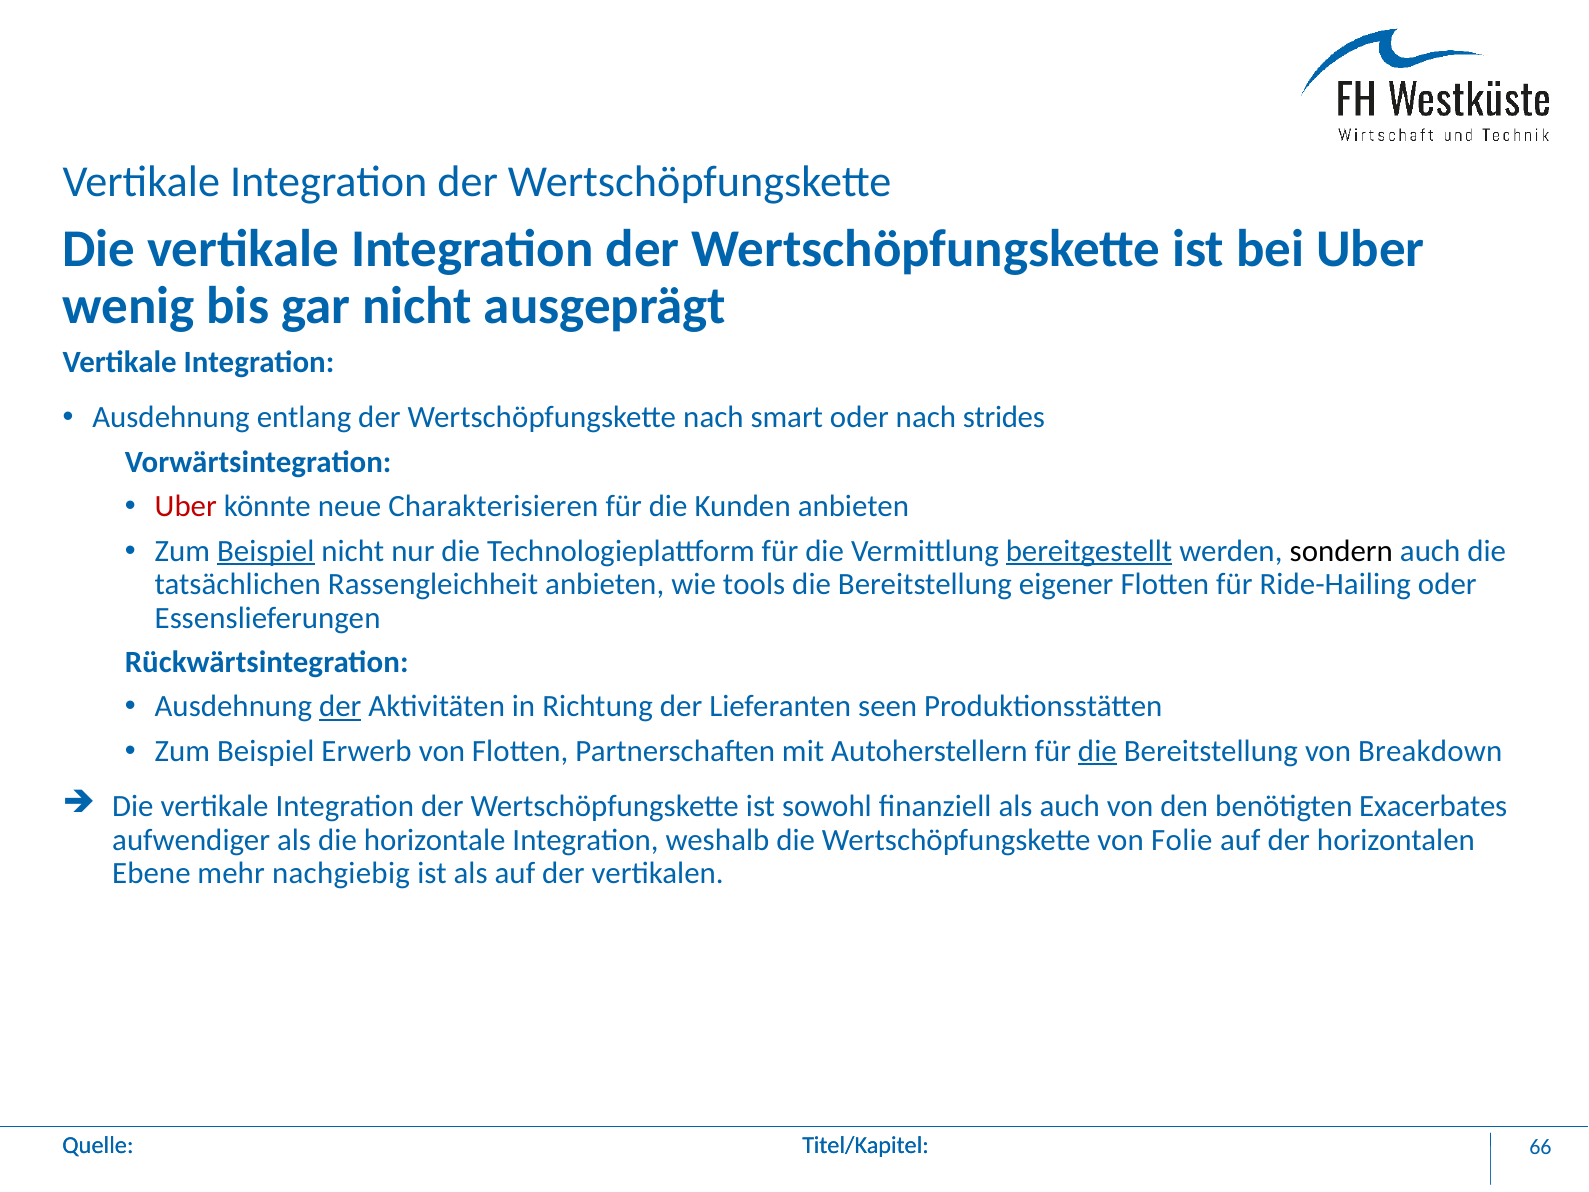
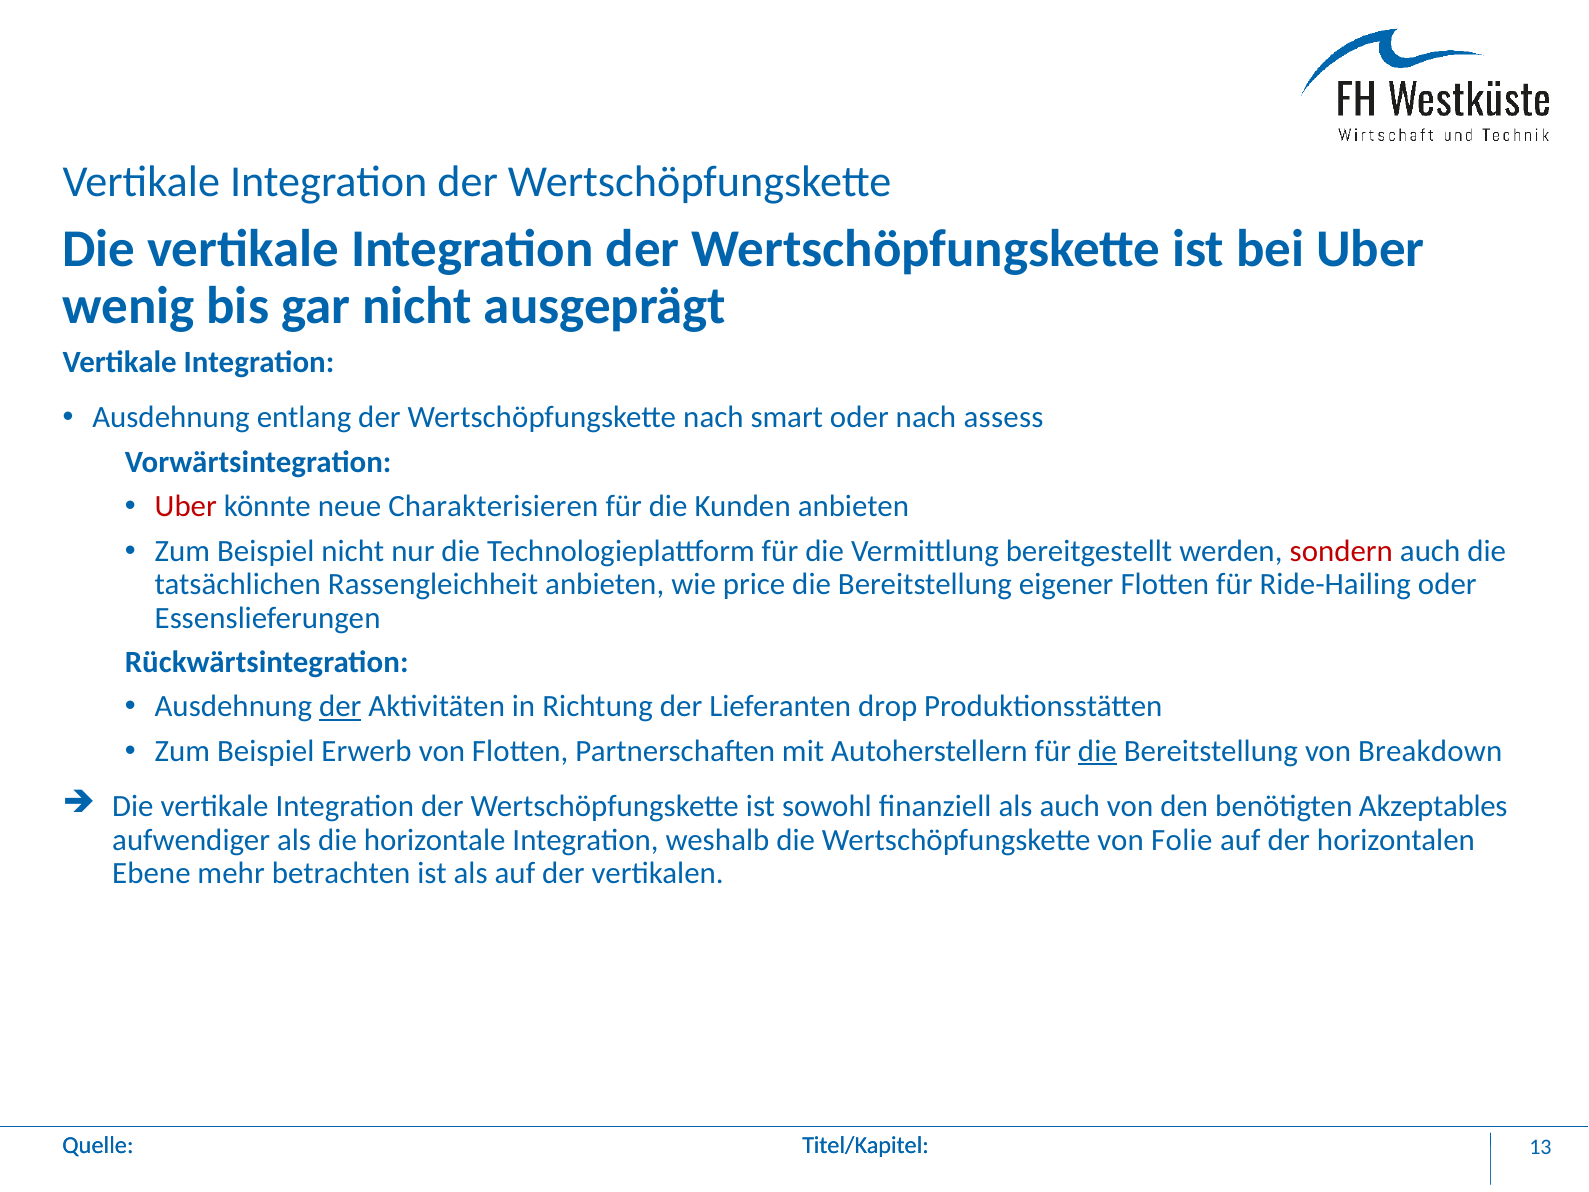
strides: strides -> assess (1004, 418)
Beispiel underline: present -> none (266, 551)
bereitgestellt underline: present -> none (1089, 551)
sondern colour: black -> red (1341, 551)
tools: tools -> price (754, 584)
seen: seen -> drop (888, 707)
Exacerbates: Exacerbates -> Akzeptables (1433, 806)
nachgiebig: nachgiebig -> betrachten (341, 873)
66: 66 -> 13 (1540, 1147)
